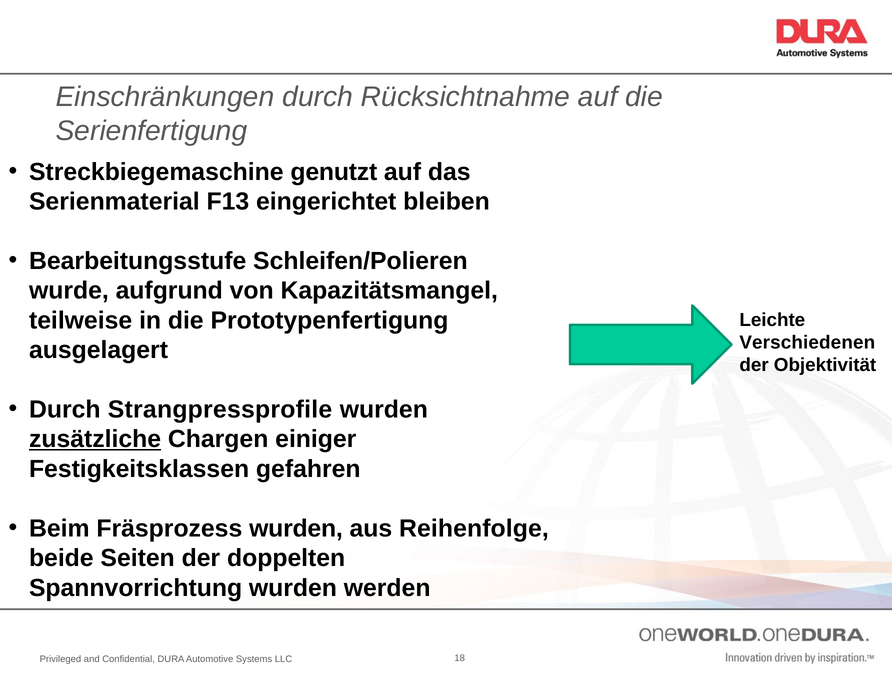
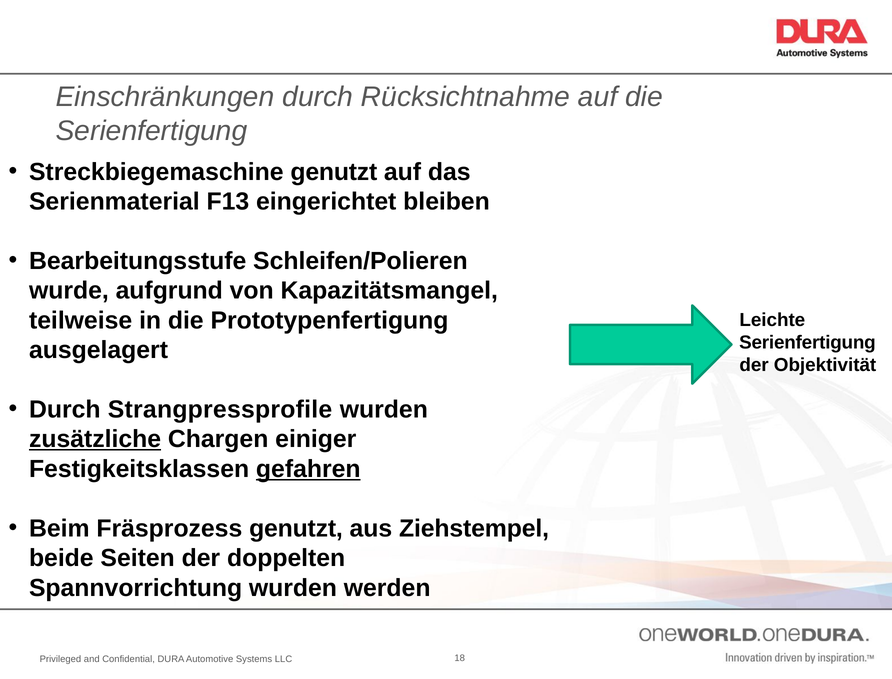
Verschiedenen: Verschiedenen -> Serienfertigung (807, 343)
gefahren underline: none -> present (308, 469)
Fräsprozess wurden: wurden -> genutzt (296, 529)
Reihenfolge: Reihenfolge -> Ziehstempel (474, 529)
